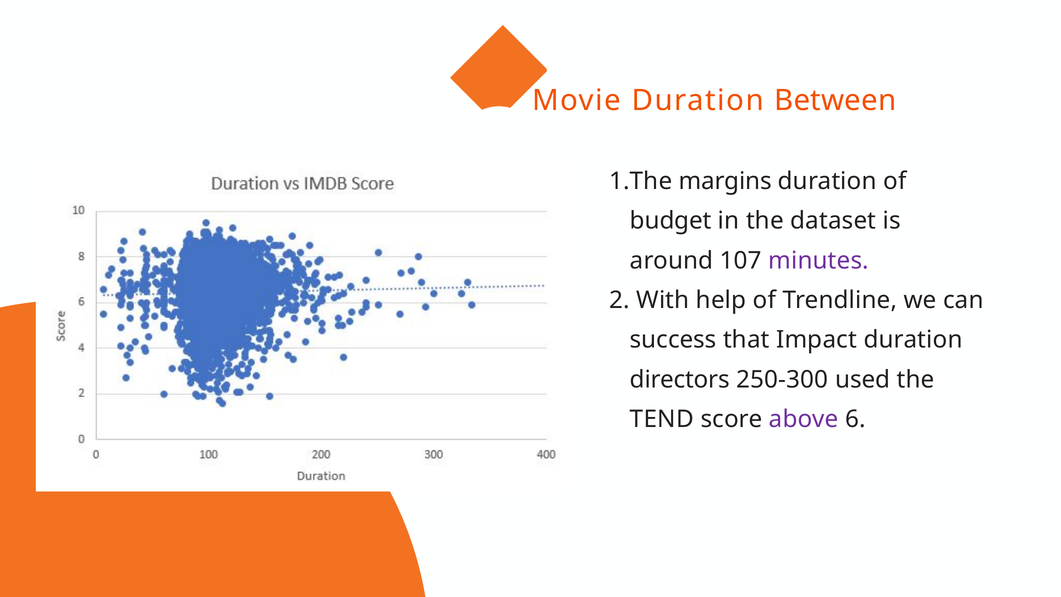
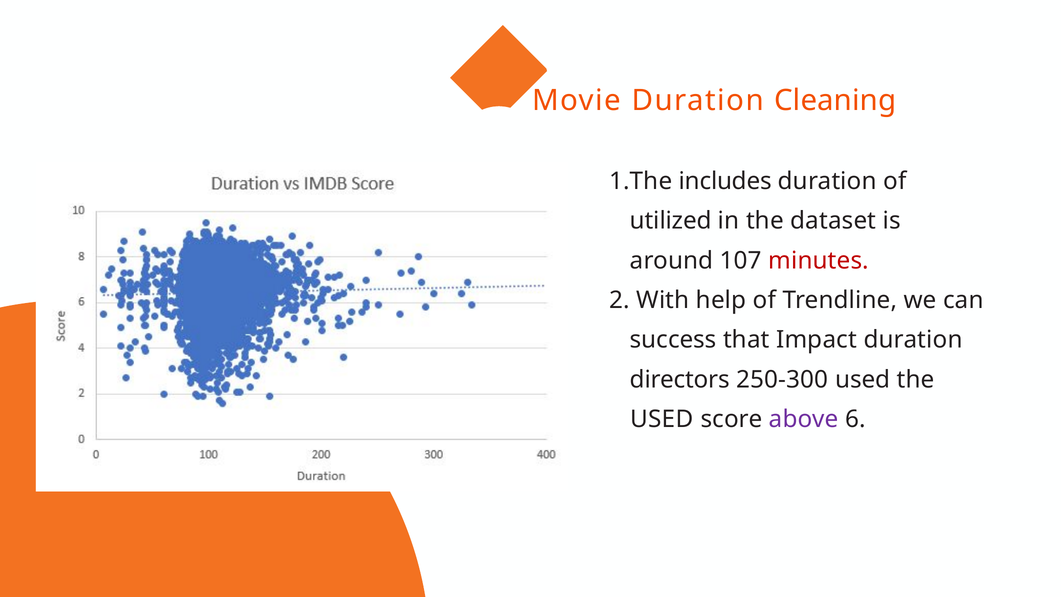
Between: Between -> Cleaning (835, 101)
margins: margins -> includes (725, 181)
budget: budget -> utilized (671, 221)
minutes colour: purple -> red (819, 260)
TEND: TEND -> USED (662, 419)
